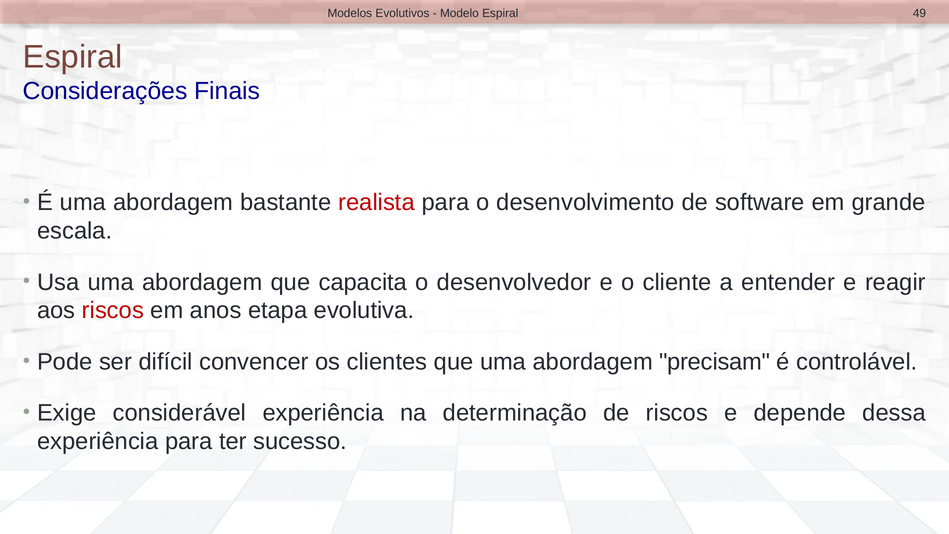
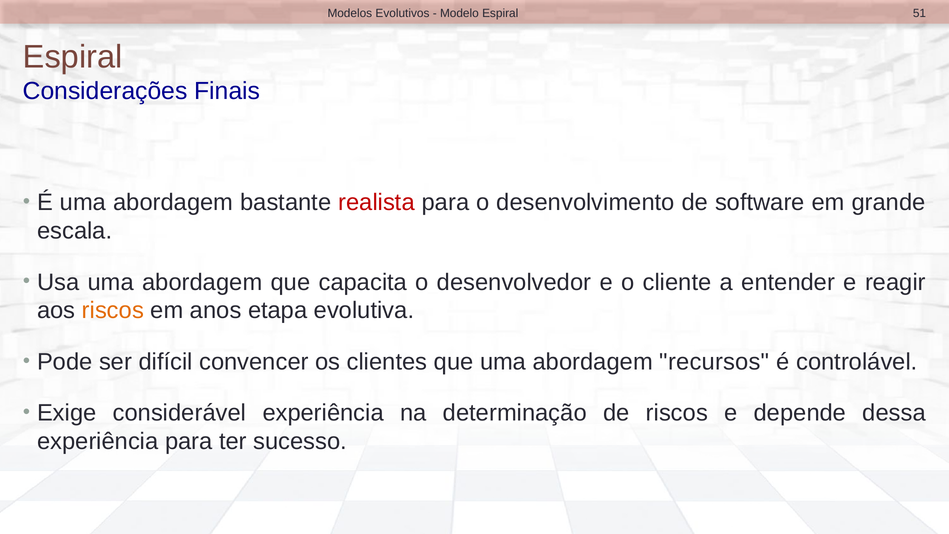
49: 49 -> 51 (919, 13)
riscos colour: red -> orange (113, 311)
precisam: precisam -> recursos (714, 362)
